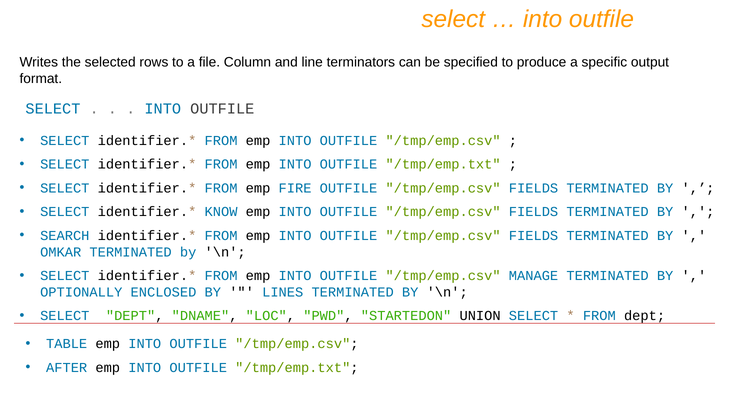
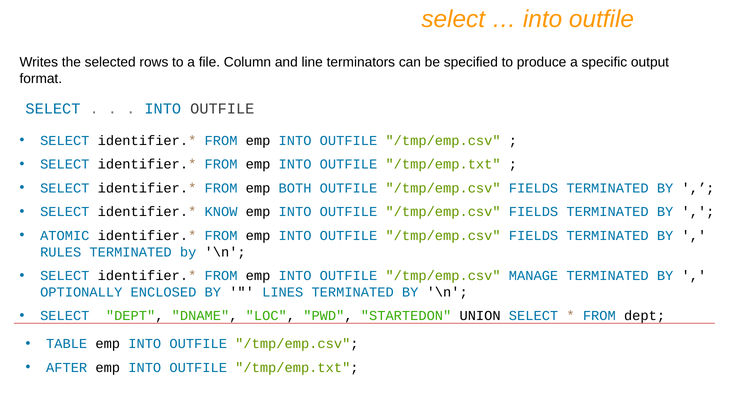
FIRE: FIRE -> BOTH (295, 188)
SEARCH: SEARCH -> ATOMIC (65, 236)
OMKAR: OMKAR -> RULES (61, 252)
